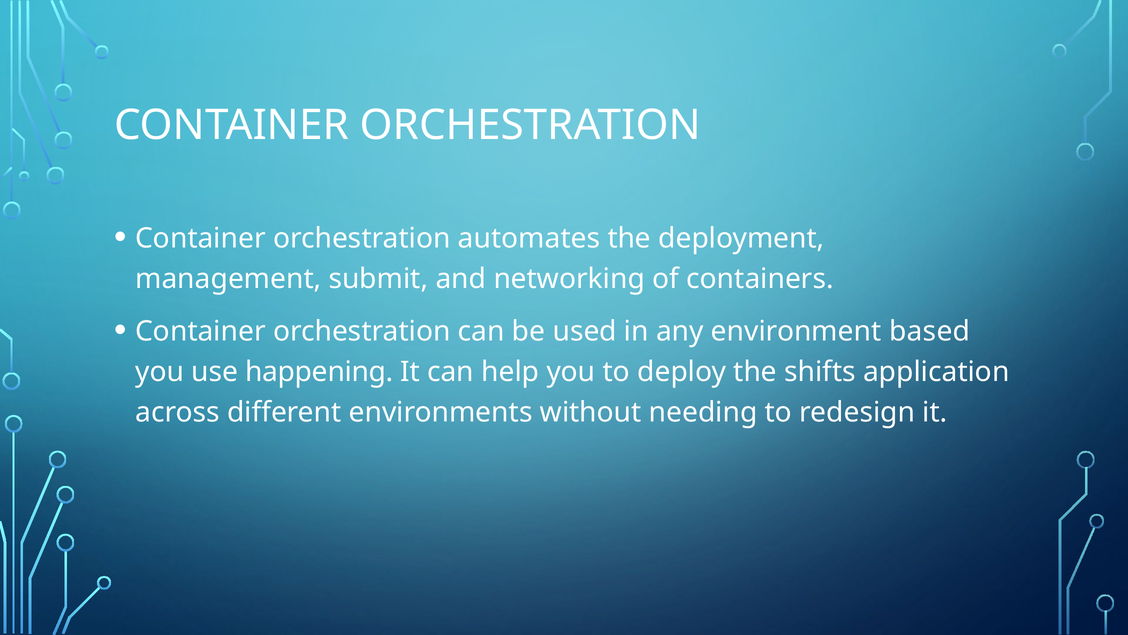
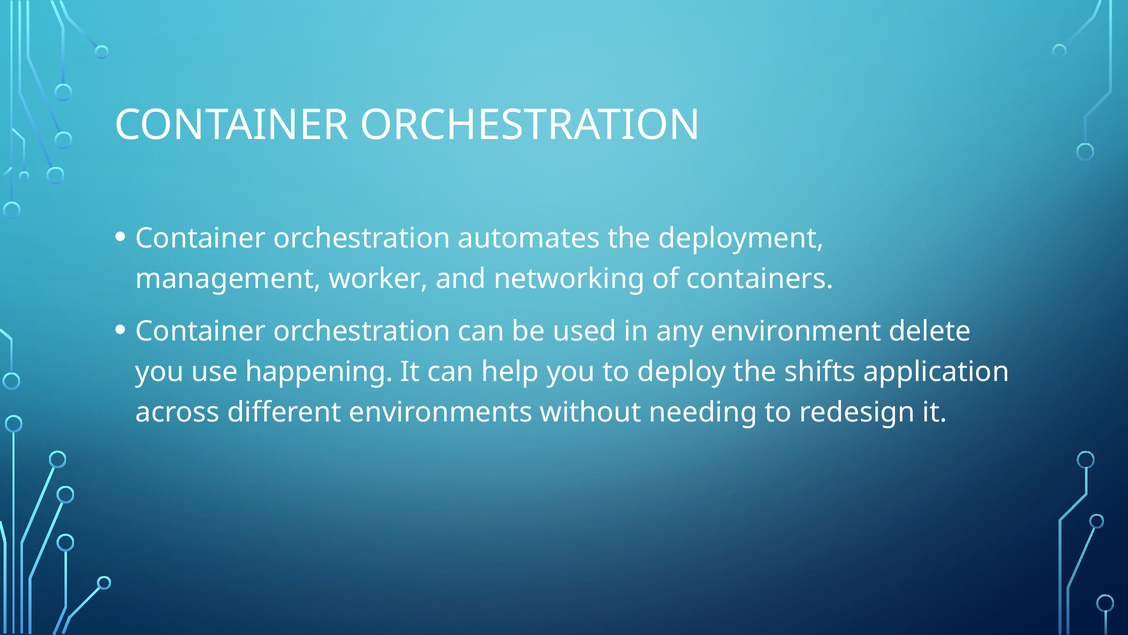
submit: submit -> worker (378, 279)
based: based -> delete (930, 331)
